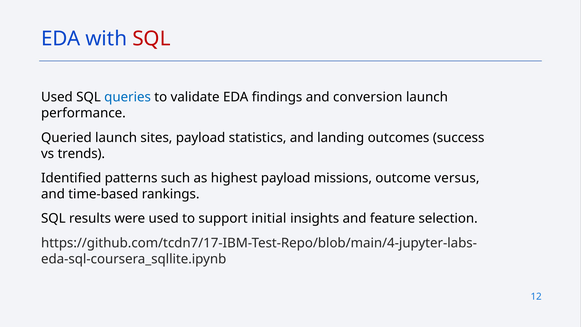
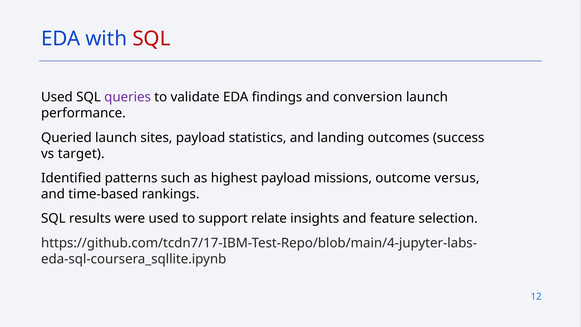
queries colour: blue -> purple (128, 97)
trends: trends -> target (81, 154)
initial: initial -> relate (269, 218)
